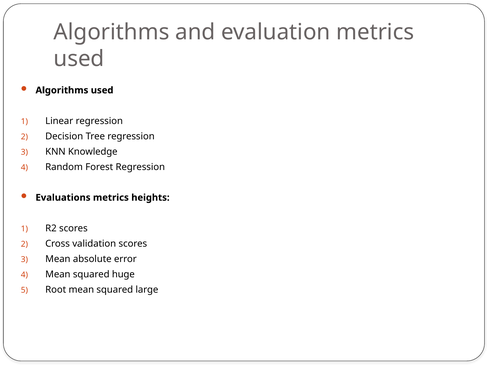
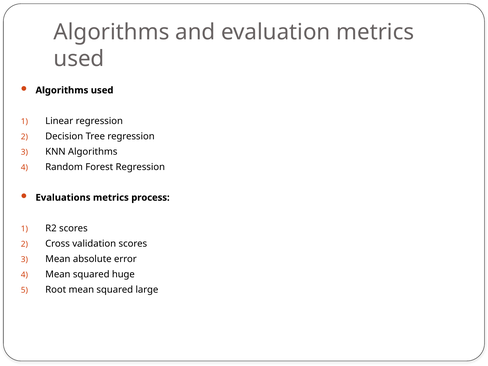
KNN Knowledge: Knowledge -> Algorithms (93, 152)
heights: heights -> process (150, 198)
